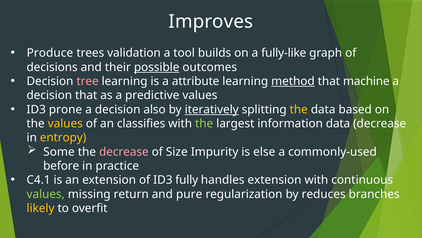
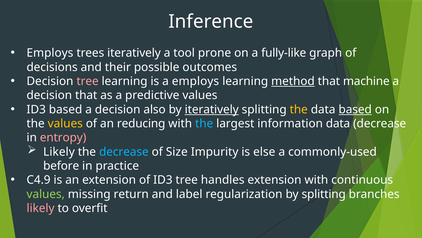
Improves: Improves -> Inference (211, 21)
Produce: Produce -> Employs (50, 53)
trees validation: validation -> iteratively (134, 53)
builds: builds -> prone (215, 53)
possible underline: present -> none (157, 67)
a attribute: attribute -> employs (195, 81)
ID3 prone: prone -> based (66, 109)
based underline: none -> present (355, 109)
classifies: classifies -> reducing (141, 123)
the colour: light green -> light blue (204, 123)
entropy colour: yellow -> pink (63, 137)
Some: Some -> Likely (59, 151)
decrease colour: pink -> light blue (124, 151)
C4.1: C4.1 -> C4.9 (39, 180)
ID3 fully: fully -> tree (187, 180)
pure: pure -> label (189, 194)
by reduces: reduces -> splitting (324, 194)
likely colour: yellow -> pink (41, 208)
